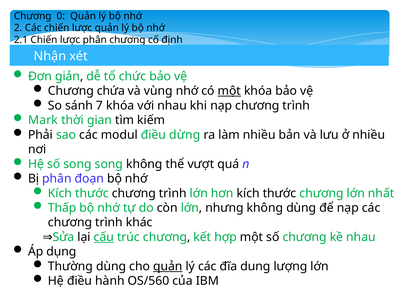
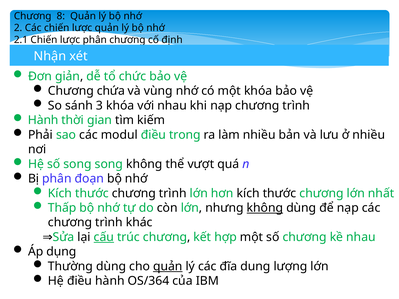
0: 0 -> 8 (61, 16)
một underline: present -> none (229, 91)
7: 7 -> 3 (99, 106)
Mark: Mark -> Hành (43, 120)
dừng: dừng -> trong (185, 135)
không underline: none -> present (265, 208)
OS/560: OS/560 -> OS/364 (148, 281)
